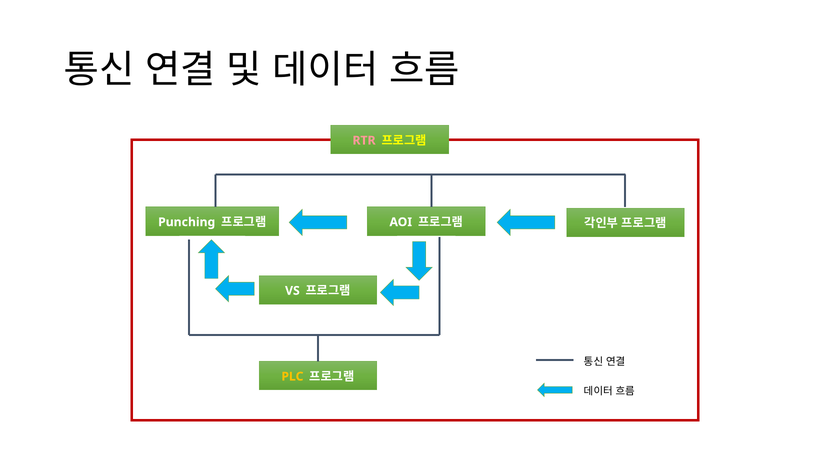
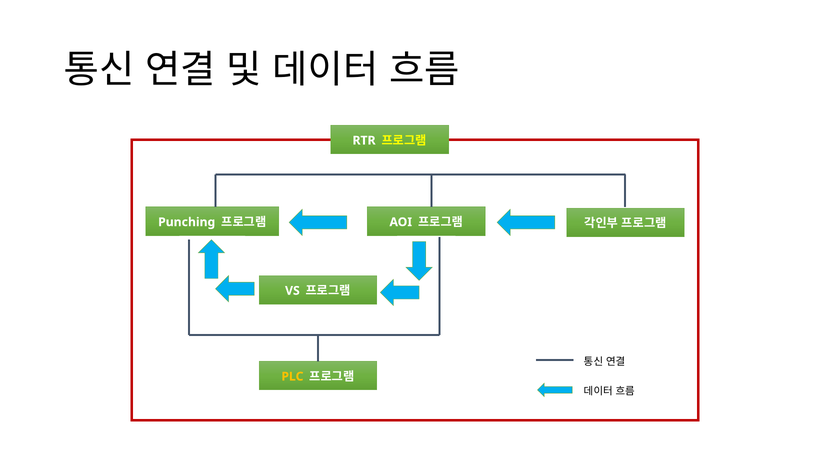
RTR colour: pink -> white (364, 140)
